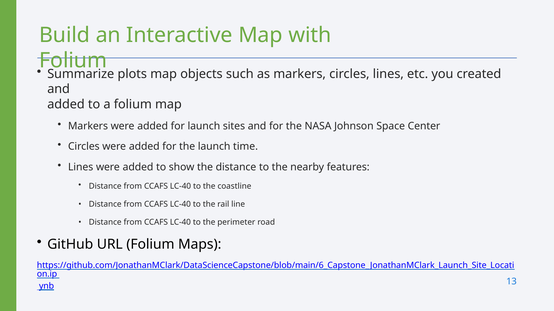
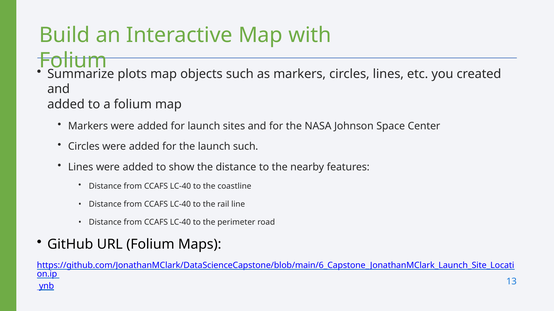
launch time: time -> such (246, 147)
